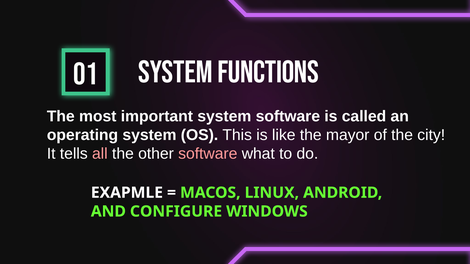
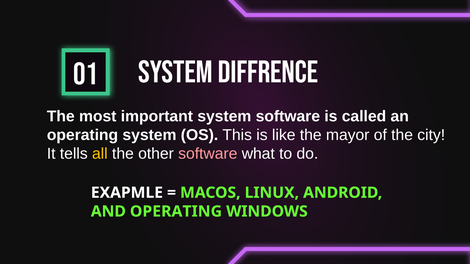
FUNCTIONS: FUNCTIONS -> DIFFRENCE (268, 72)
all colour: pink -> yellow (100, 154)
AND CONFIGURE: CONFIGURE -> OPERATING (176, 212)
